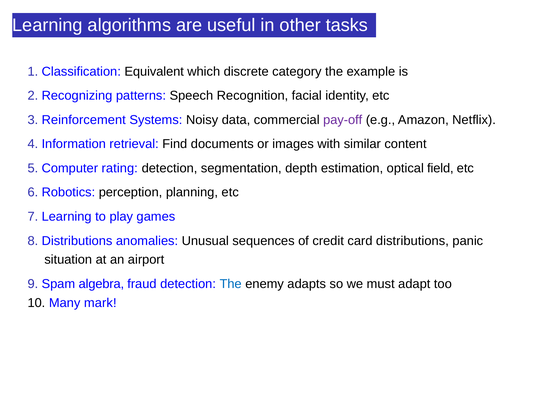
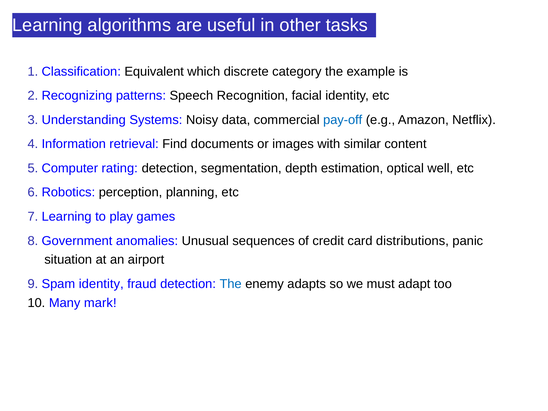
Reinforcement: Reinforcement -> Understanding (84, 120)
pay-off colour: purple -> blue (343, 120)
field: field -> well (440, 168)
8 Distributions: Distributions -> Government (77, 241)
Spam algebra: algebra -> identity (101, 284)
